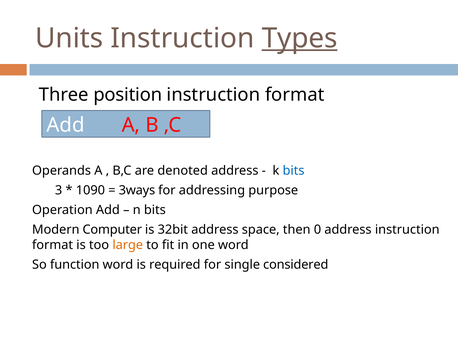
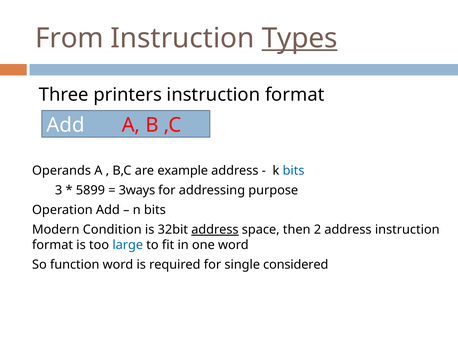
Units: Units -> From (69, 38)
position: position -> printers (128, 95)
denoted: denoted -> example (183, 171)
1090: 1090 -> 5899 (90, 191)
Computer: Computer -> Condition (112, 230)
address underline: none -> present (215, 230)
0: 0 -> 2 (317, 230)
large colour: orange -> blue (128, 245)
